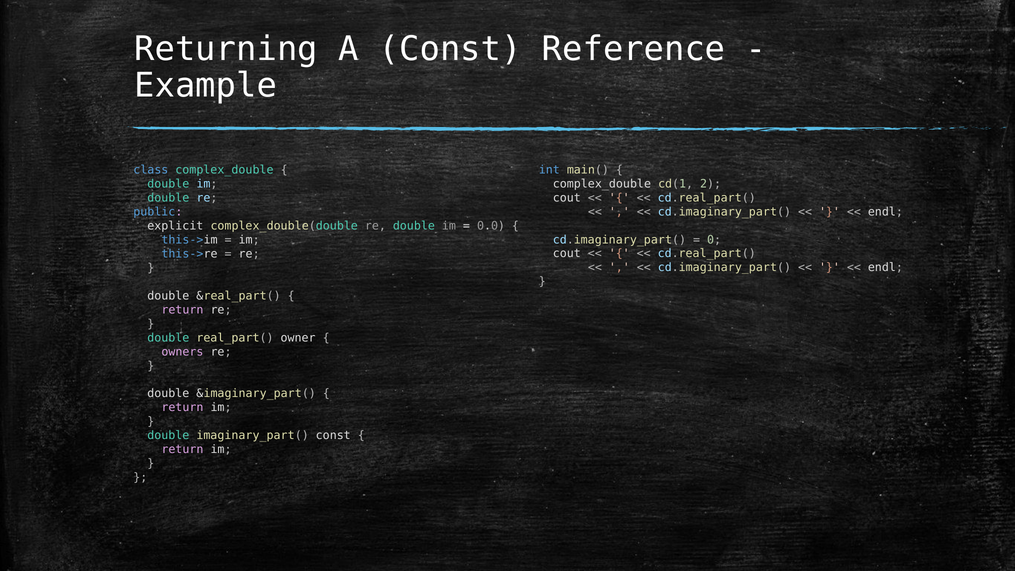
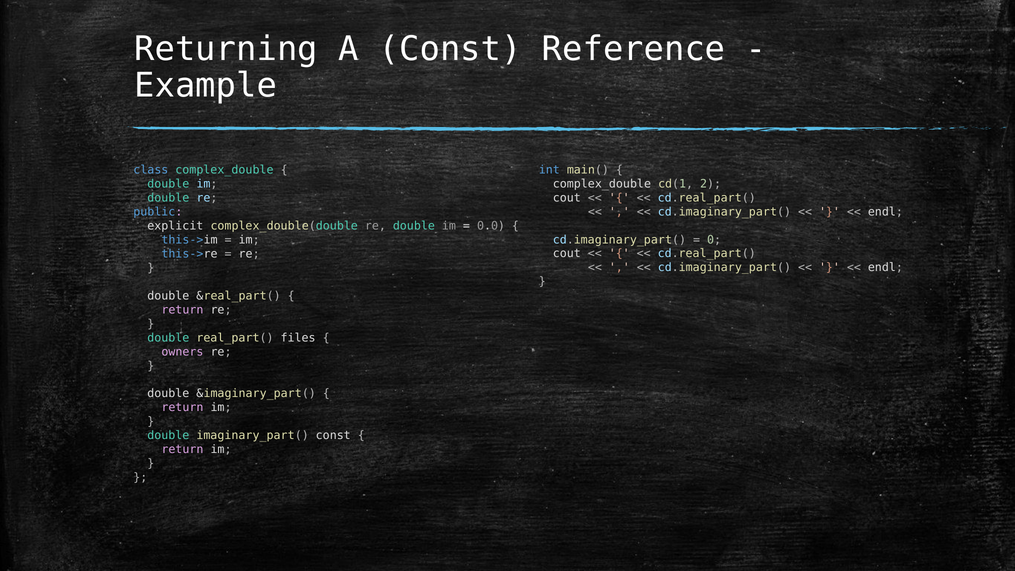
owner: owner -> files (298, 338)
